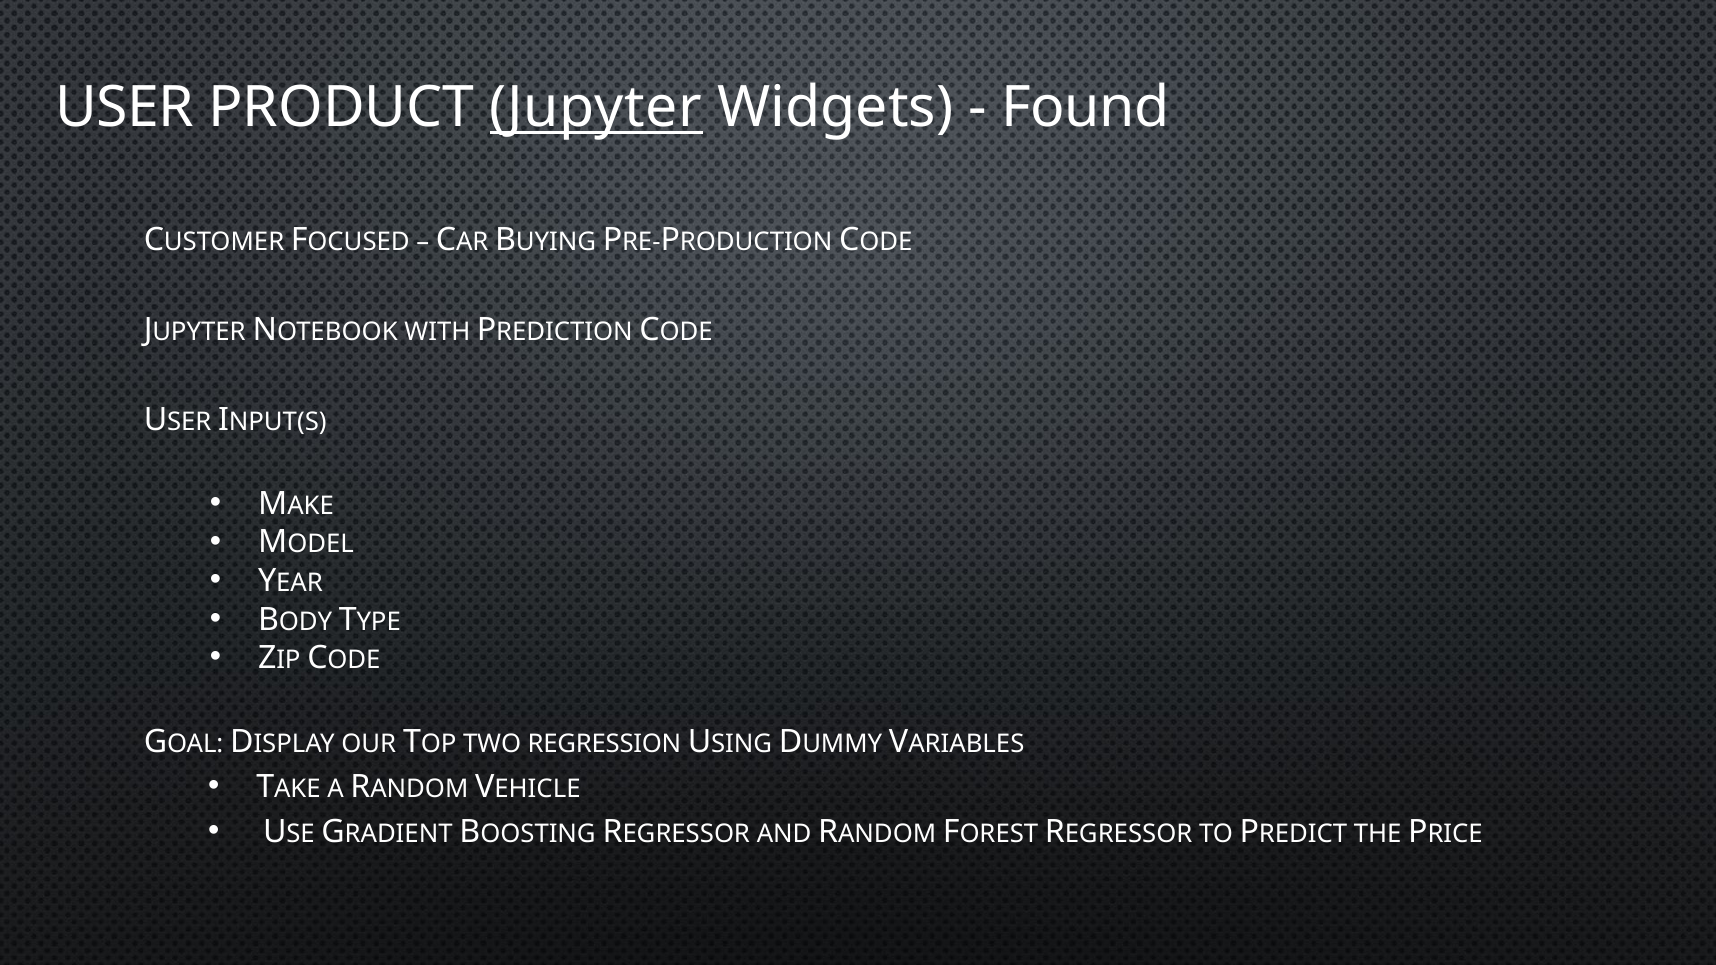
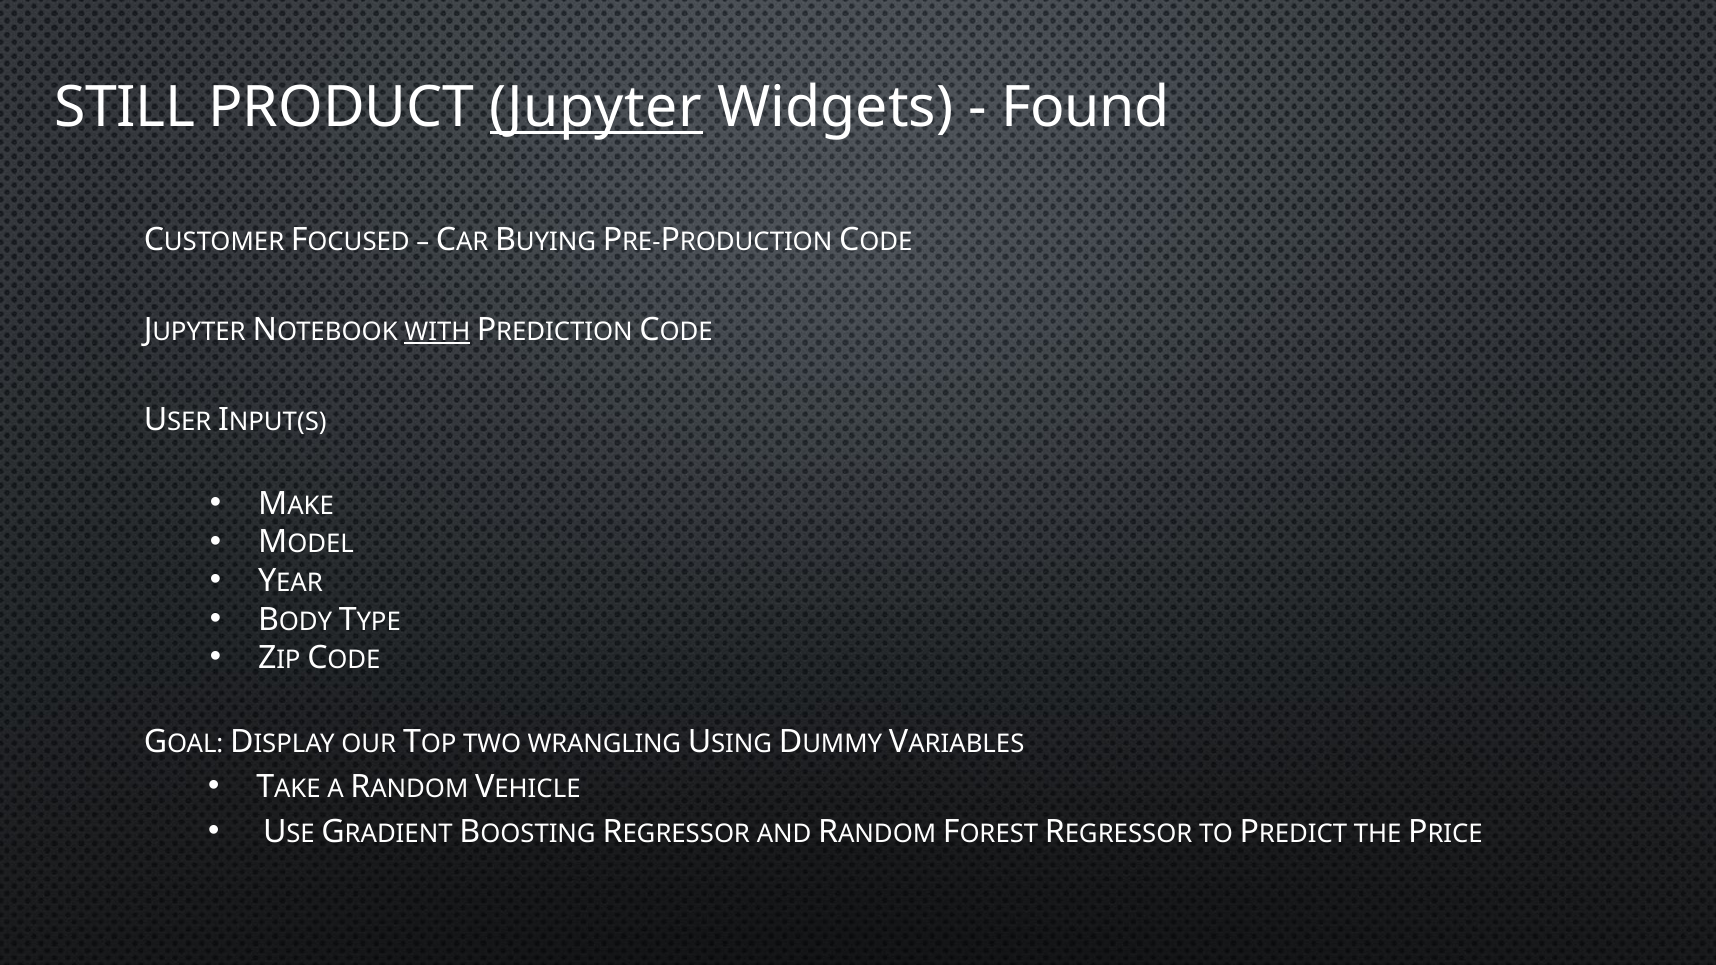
USER: USER -> STILL (125, 108)
WITH underline: none -> present (437, 332)
REGRESSION: REGRESSION -> WRANGLING (604, 744)
